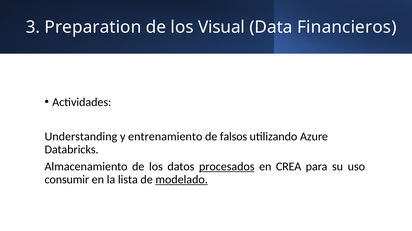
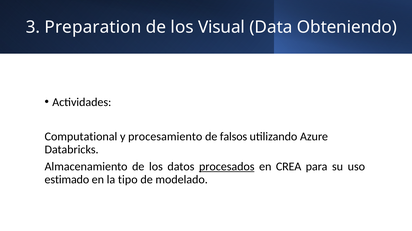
Financieros: Financieros -> Obteniendo (347, 27)
Understanding: Understanding -> Computational (81, 137)
entrenamiento: entrenamiento -> procesamiento (165, 137)
consumir: consumir -> estimado (67, 180)
lista: lista -> tipo (128, 180)
modelado underline: present -> none (182, 180)
